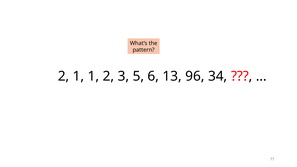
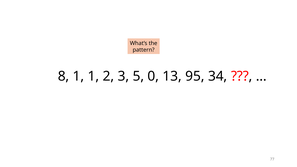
2: 2 -> 8 (64, 76)
6: 6 -> 0 (153, 76)
96: 96 -> 95 (195, 76)
